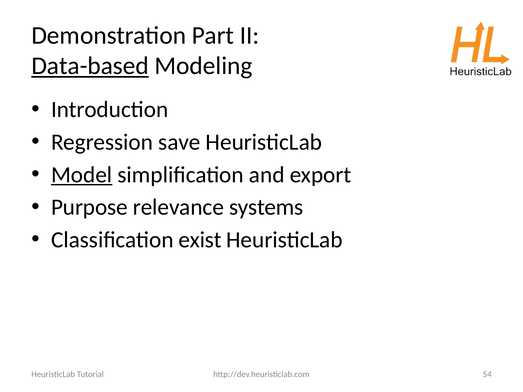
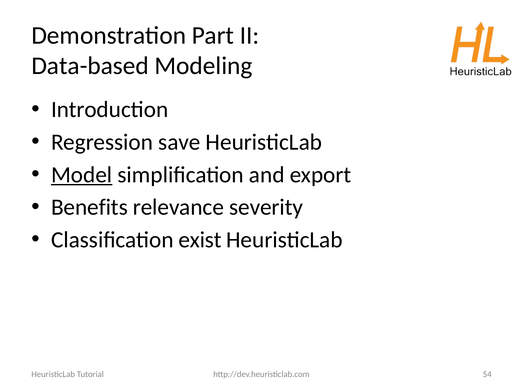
Data-based underline: present -> none (90, 66)
Purpose: Purpose -> Benefits (89, 207)
systems: systems -> severity (266, 207)
